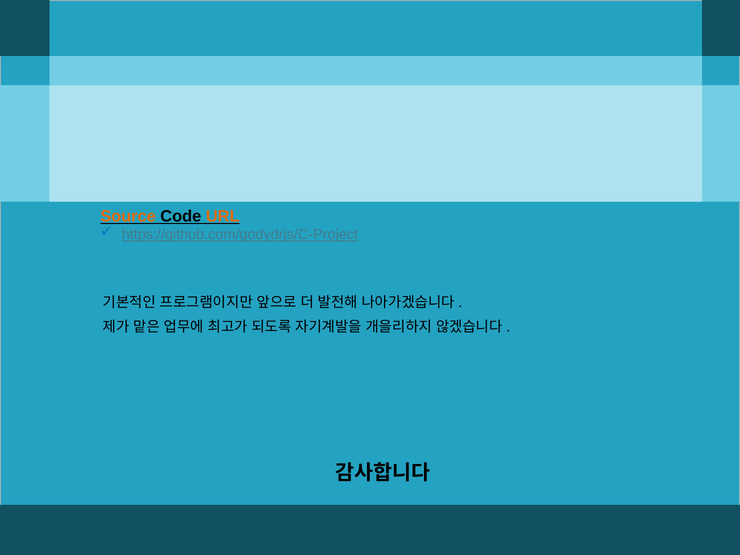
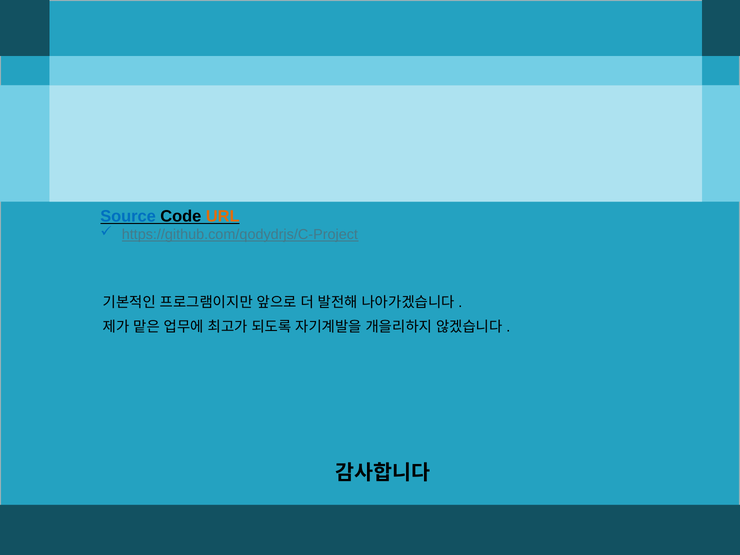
Source colour: orange -> blue (128, 216)
